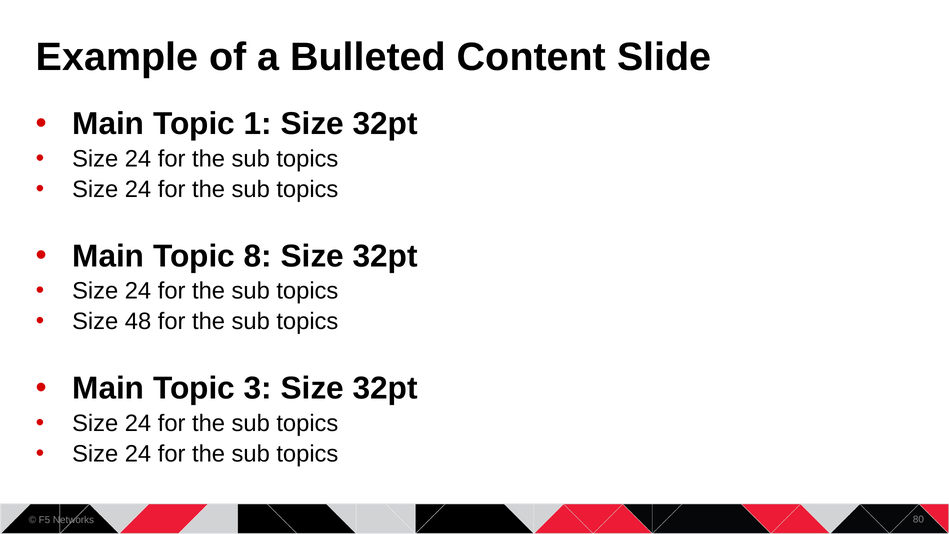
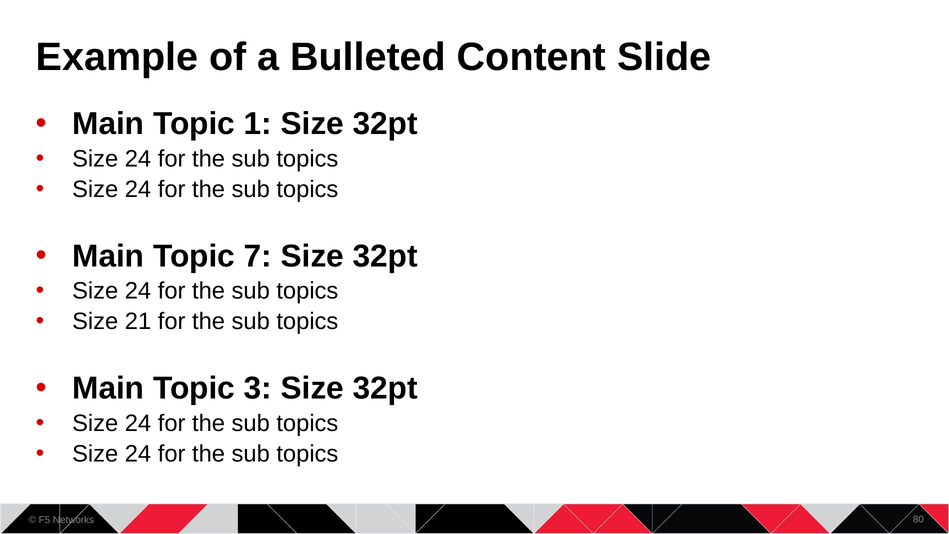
8: 8 -> 7 (258, 256)
48: 48 -> 21 (138, 321)
